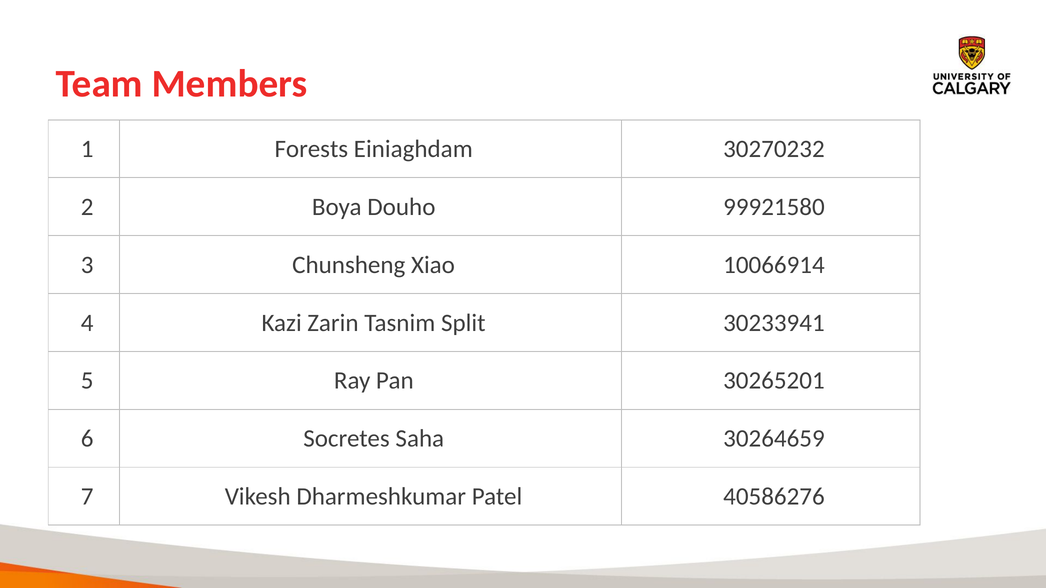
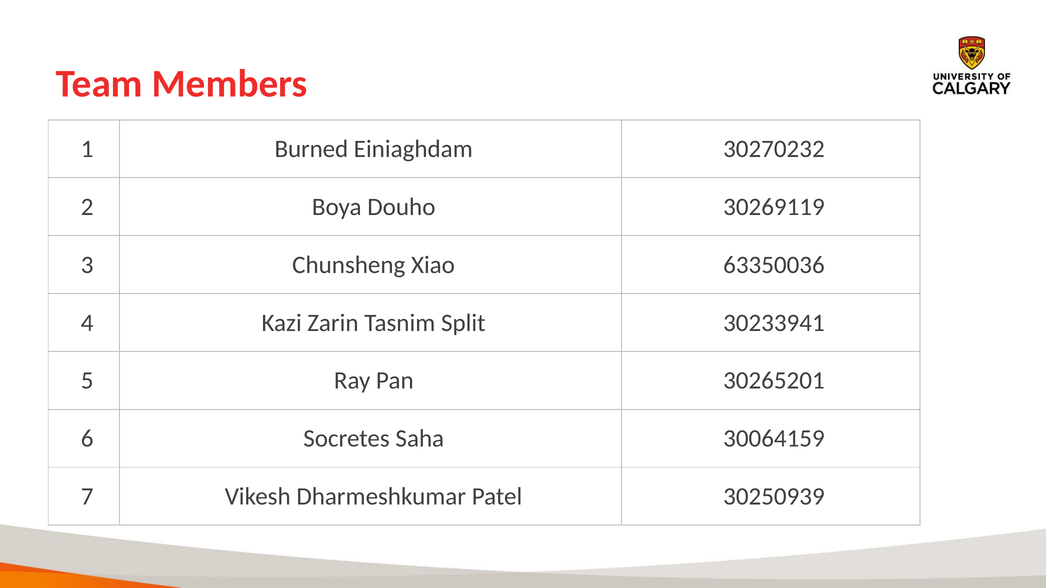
Forests: Forests -> Burned (311, 149)
99921580: 99921580 -> 30269119 (774, 207)
10066914: 10066914 -> 63350036 (774, 265)
30264659: 30264659 -> 30064159 (774, 439)
40586276: 40586276 -> 30250939 (774, 497)
